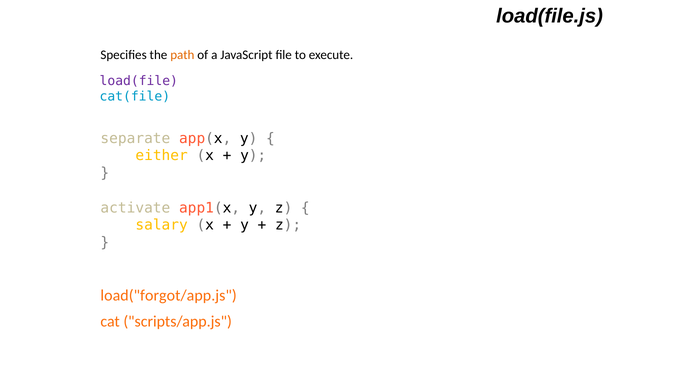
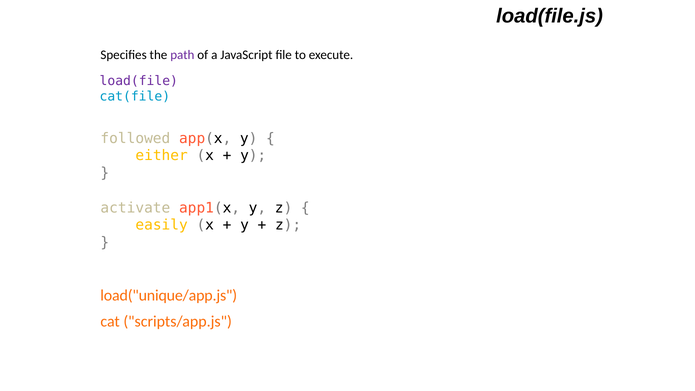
path colour: orange -> purple (182, 55)
separate: separate -> followed (135, 138)
salary: salary -> easily (162, 225)
load("forgot/app.js: load("forgot/app.js -> load("unique/app.js (169, 296)
